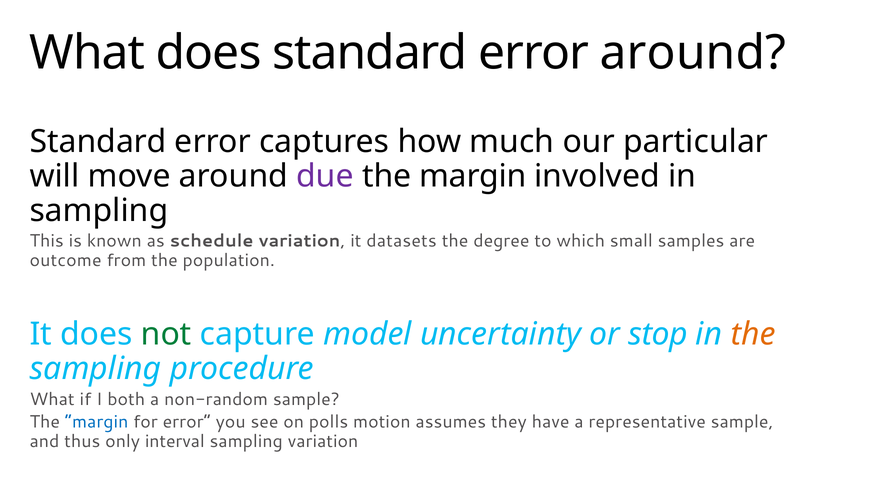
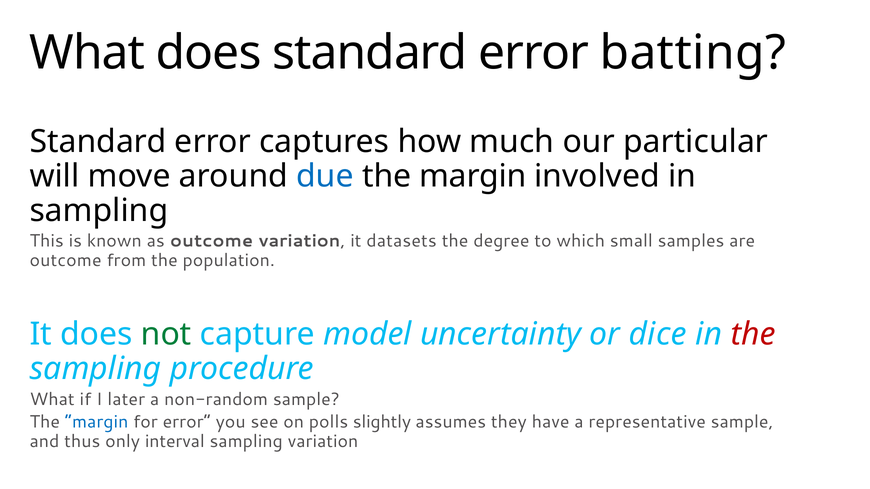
error around: around -> batting (693, 53)
due colour: purple -> blue (325, 176)
as schedule: schedule -> outcome (212, 241)
stop: stop -> dice (658, 334)
the colour: orange -> red (753, 334)
both: both -> later (126, 400)
motion: motion -> slightly (382, 422)
